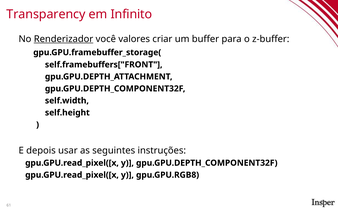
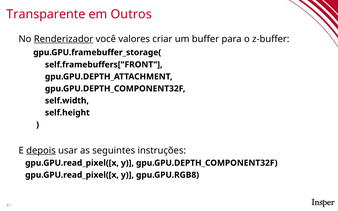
Transparency: Transparency -> Transparente (46, 14)
Infinito: Infinito -> Outros (131, 14)
depois underline: none -> present (41, 151)
